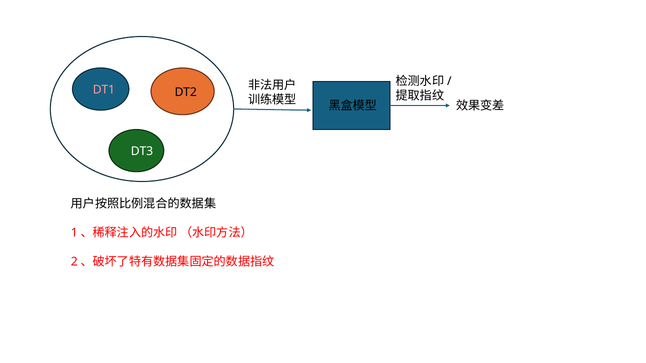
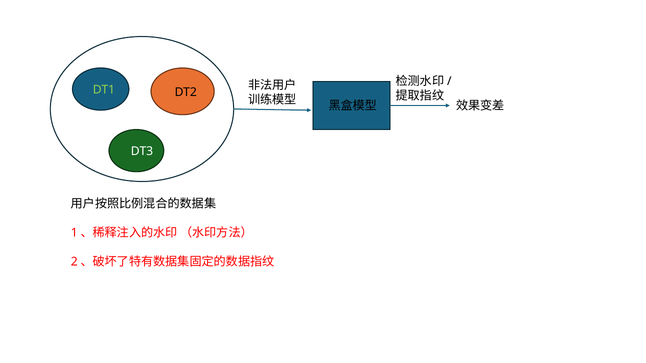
DT1 colour: pink -> light green (104, 90)
